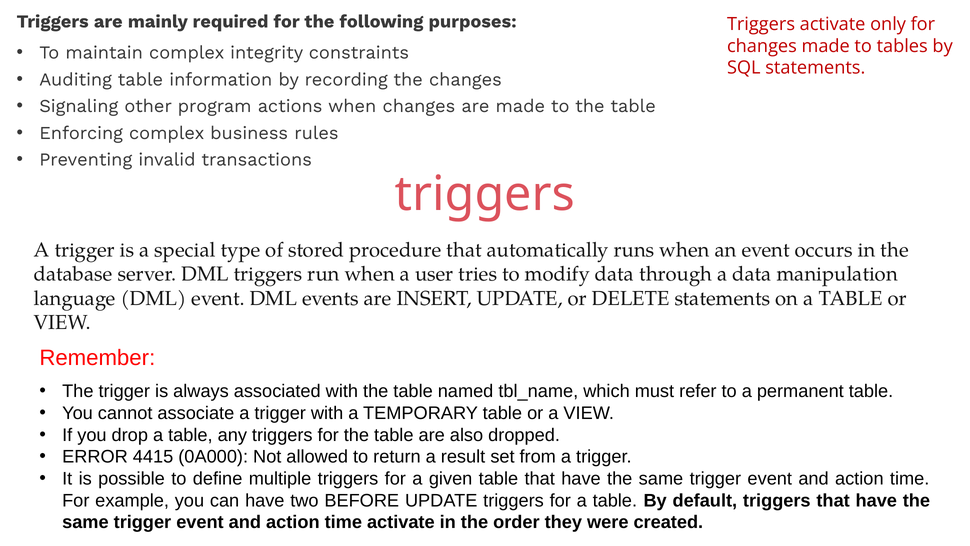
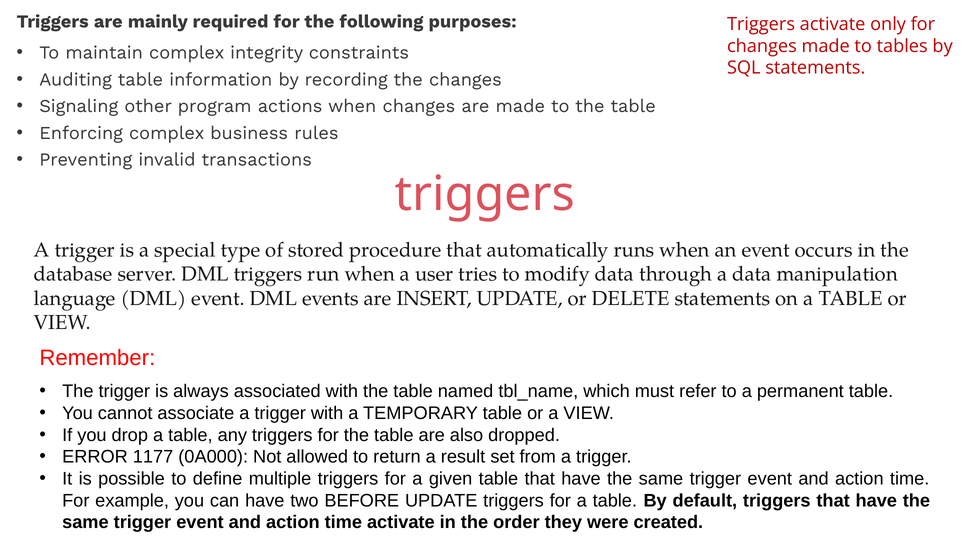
4415: 4415 -> 1177 (153, 457)
